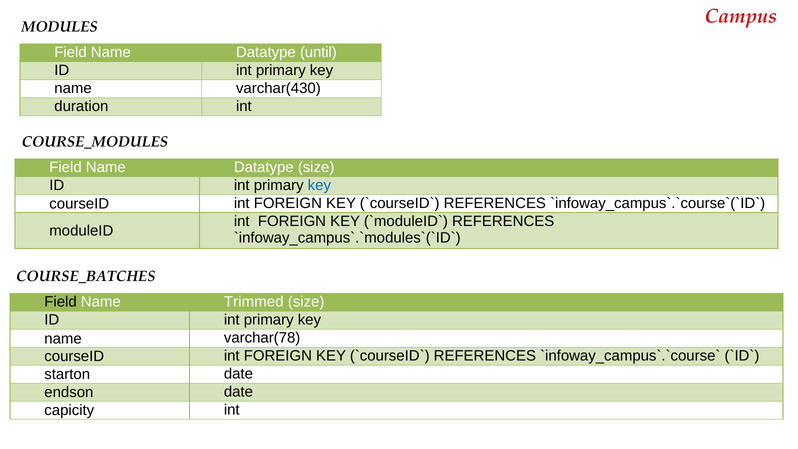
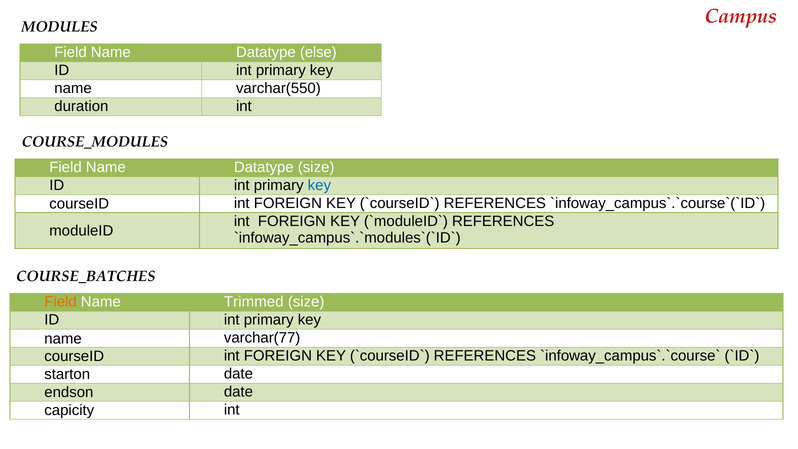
until: until -> else (318, 53)
varchar(430: varchar(430 -> varchar(550 (278, 89)
Field colour: black -> orange (61, 302)
varchar(78: varchar(78 -> varchar(77 (262, 338)
